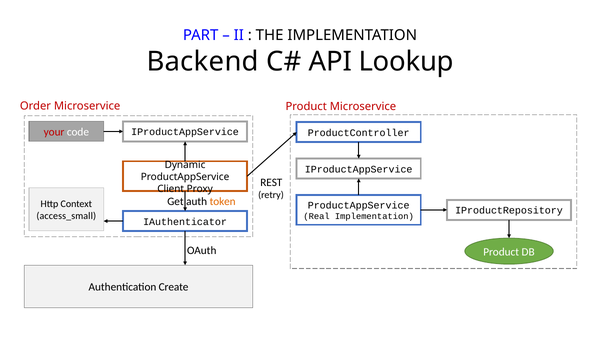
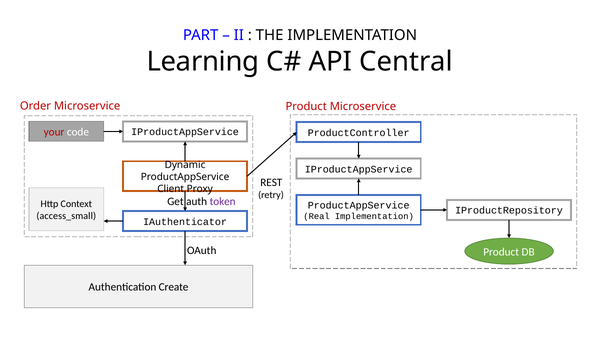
Backend: Backend -> Learning (203, 61)
Lookup: Lookup -> Central (406, 61)
token colour: orange -> purple (223, 201)
